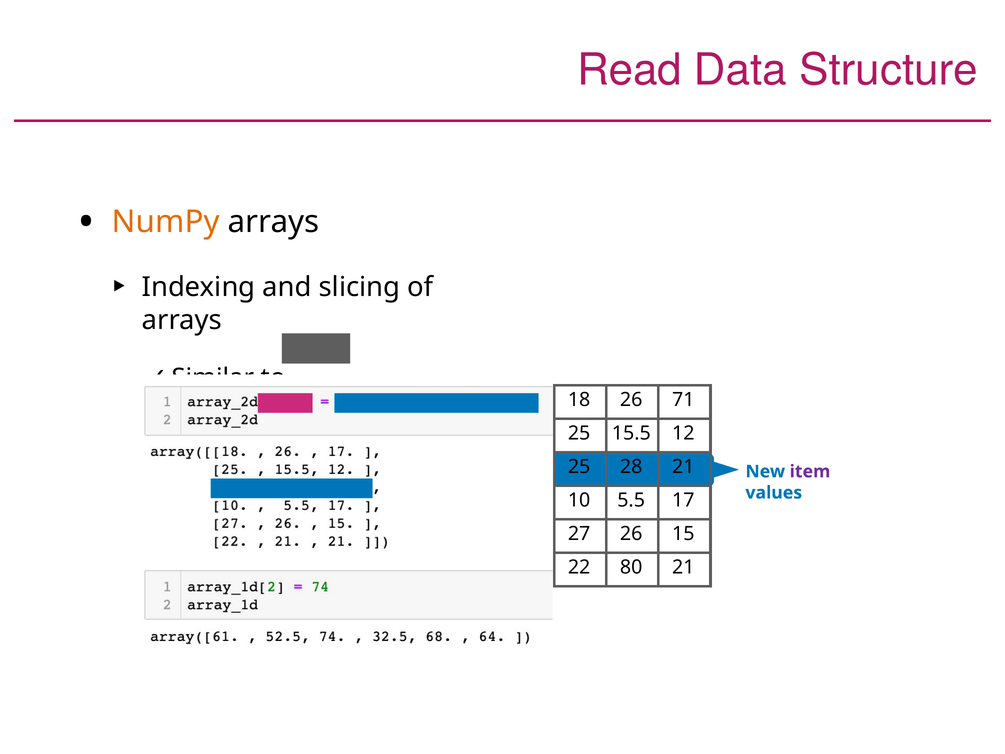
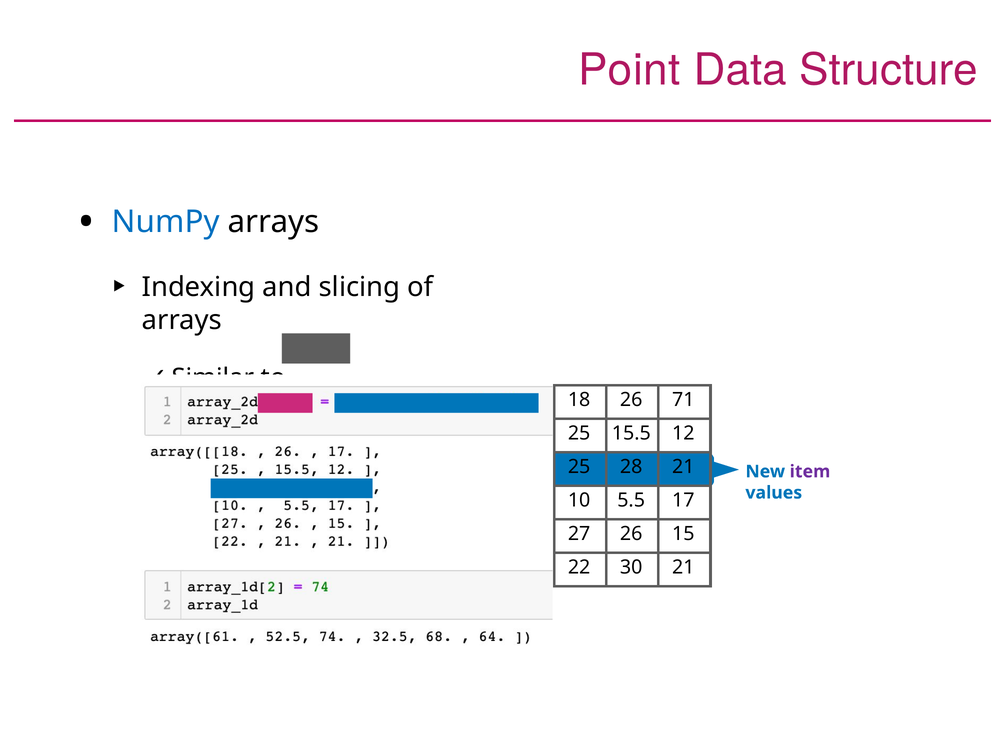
Read: Read -> Point (629, 70)
NumPy colour: orange -> blue (166, 222)
80: 80 -> 30 (631, 567)
